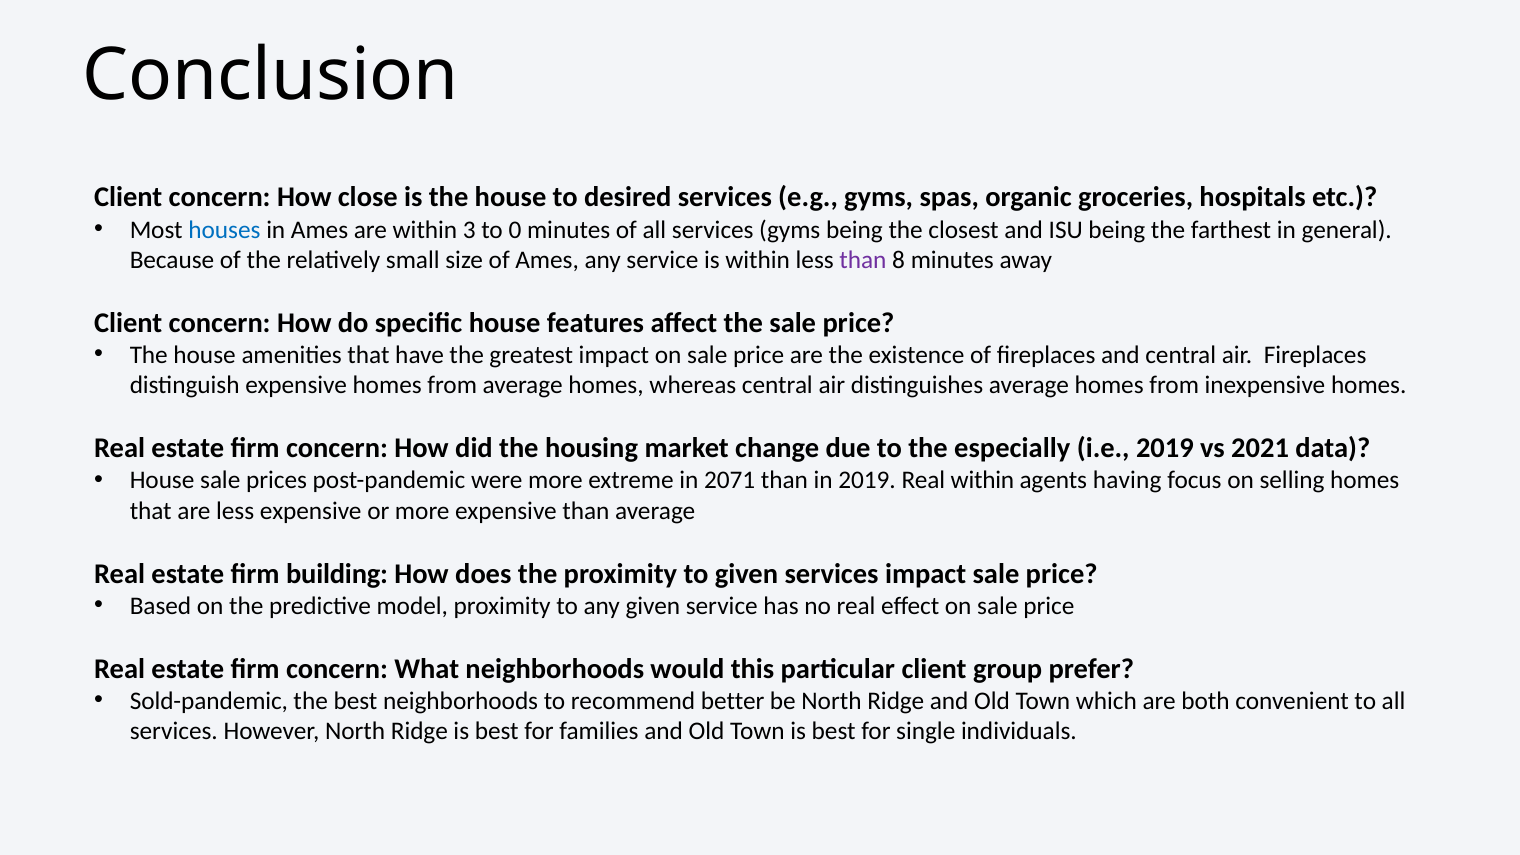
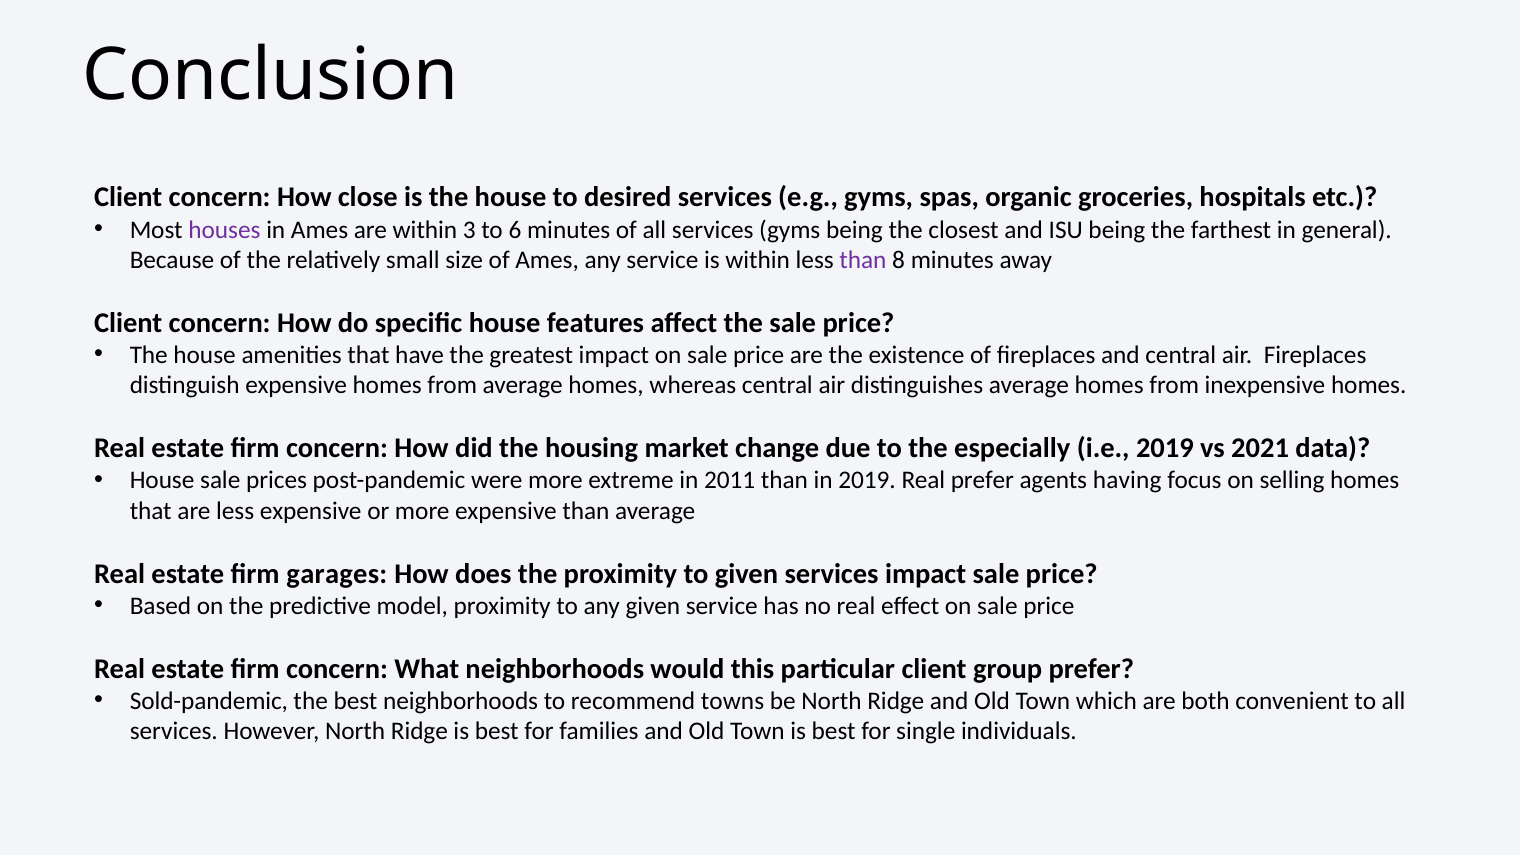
houses colour: blue -> purple (224, 230)
0: 0 -> 6 (515, 230)
2071: 2071 -> 2011 (730, 480)
Real within: within -> prefer (982, 480)
building: building -> garages (337, 574)
better: better -> towns (733, 701)
